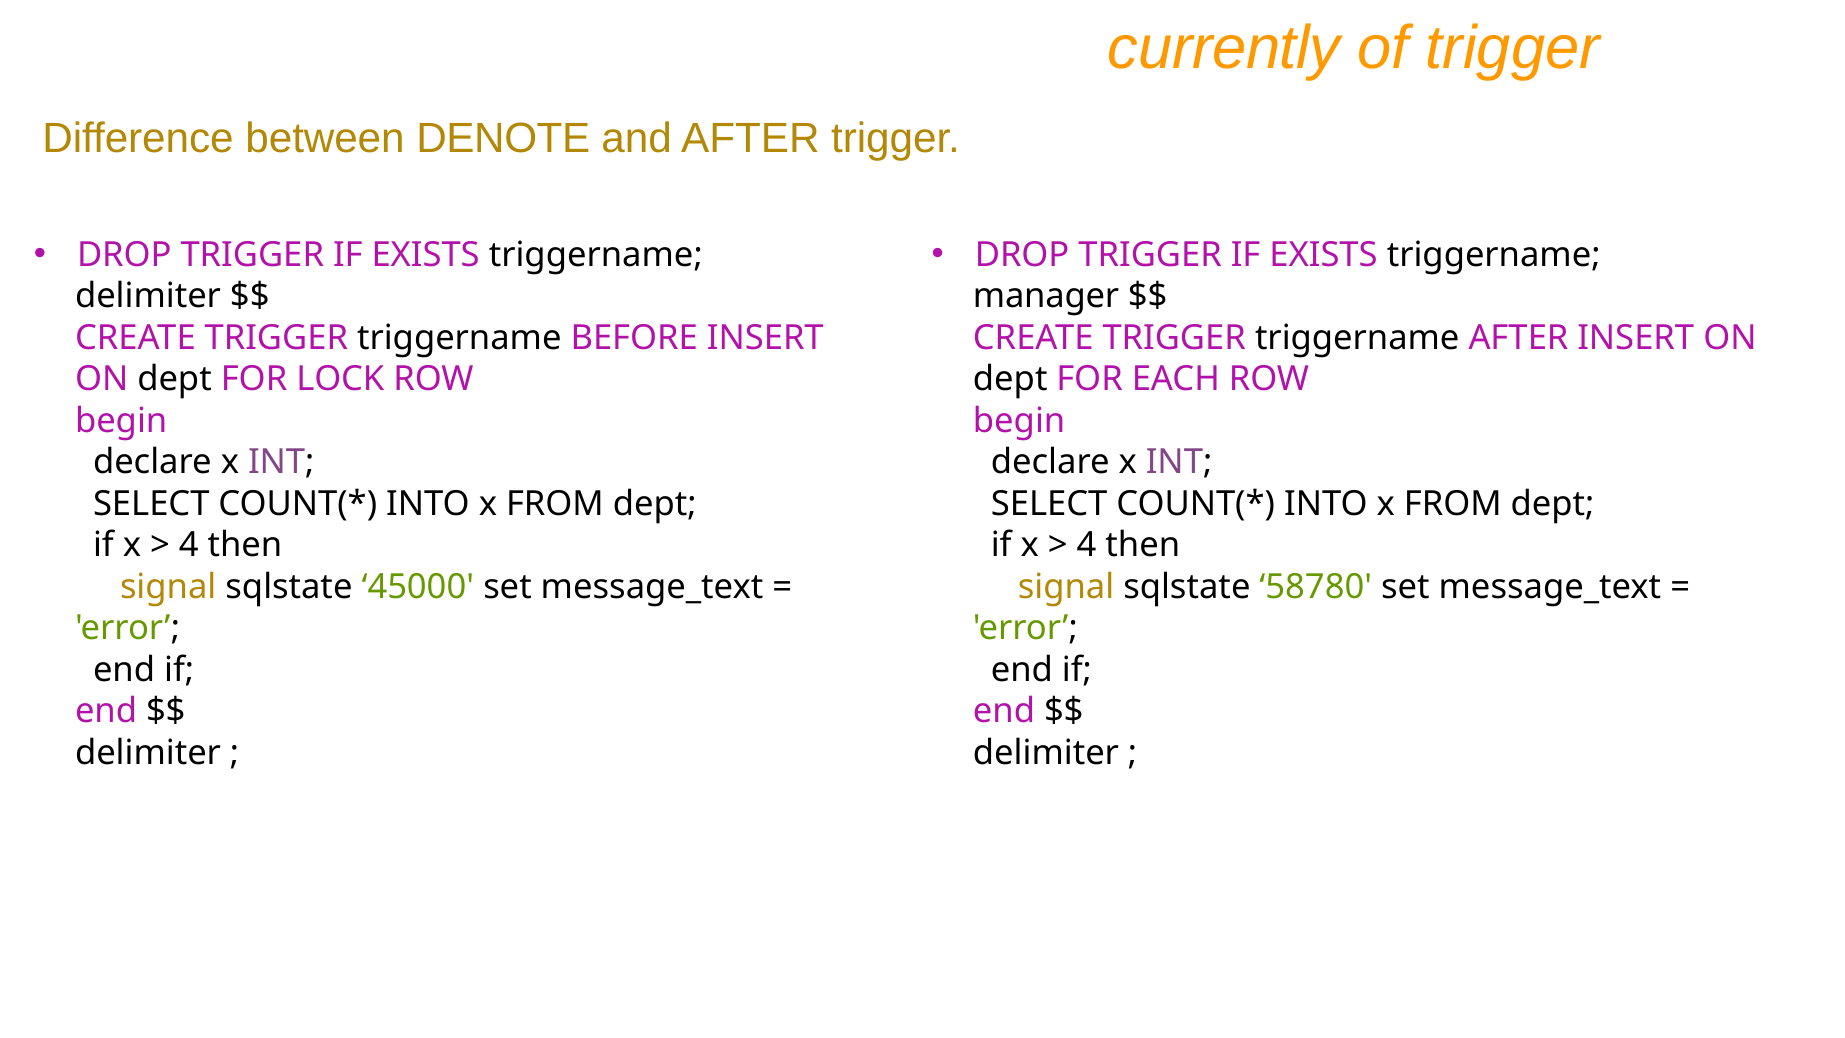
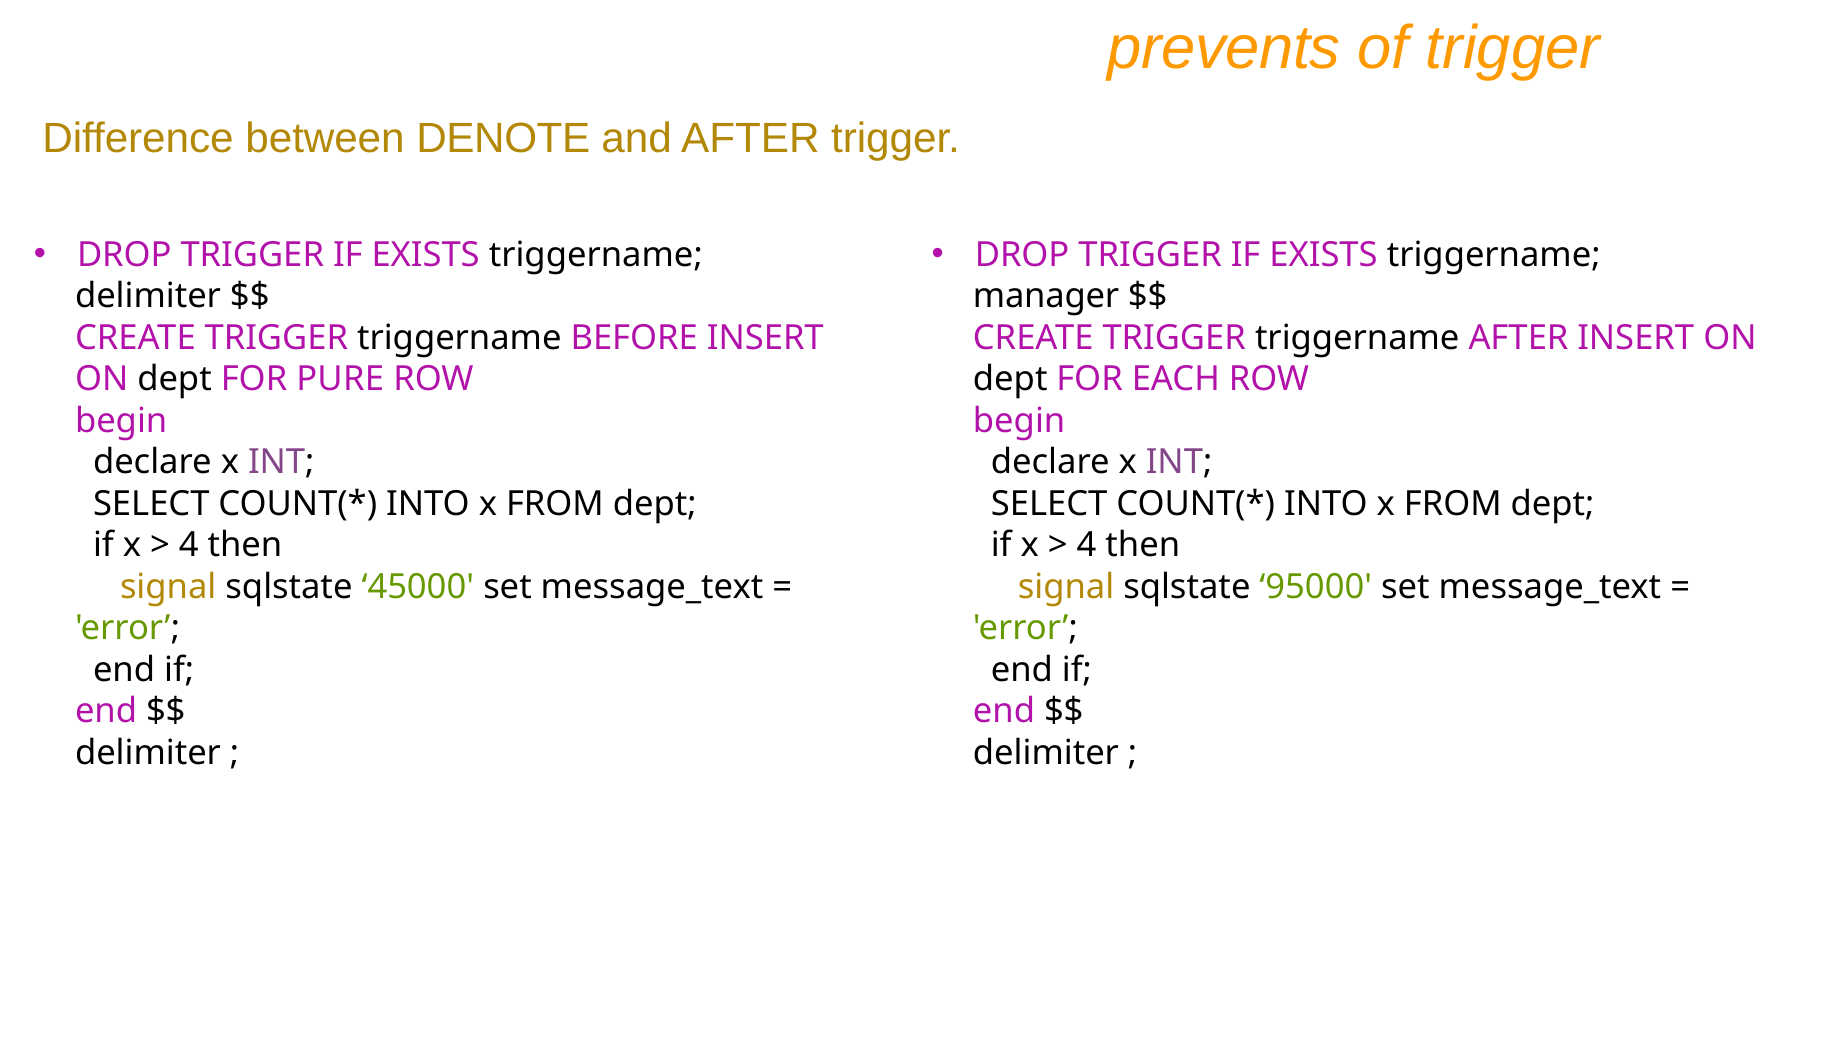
currently: currently -> prevents (1224, 48)
LOCK: LOCK -> PURE (340, 379)
58780: 58780 -> 95000 (1316, 587)
